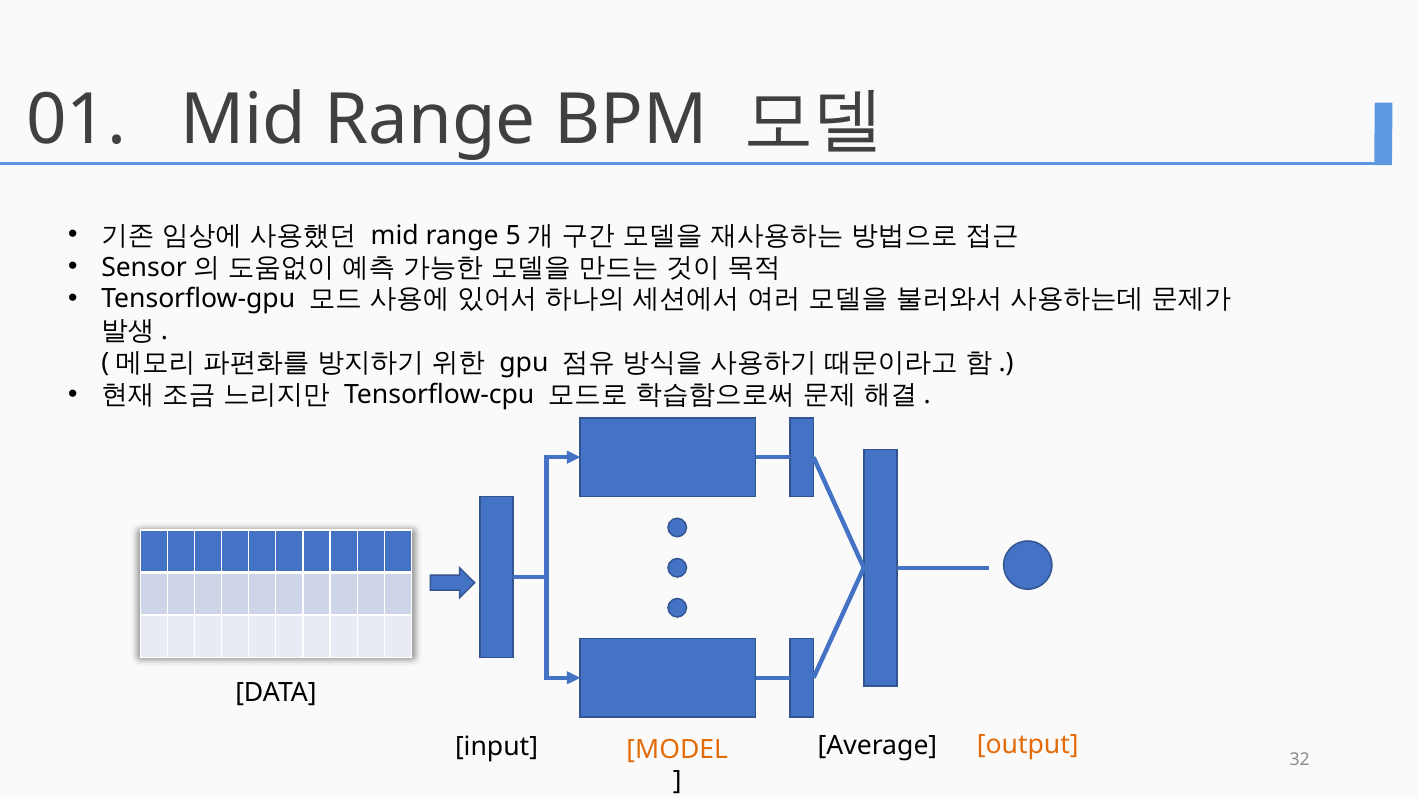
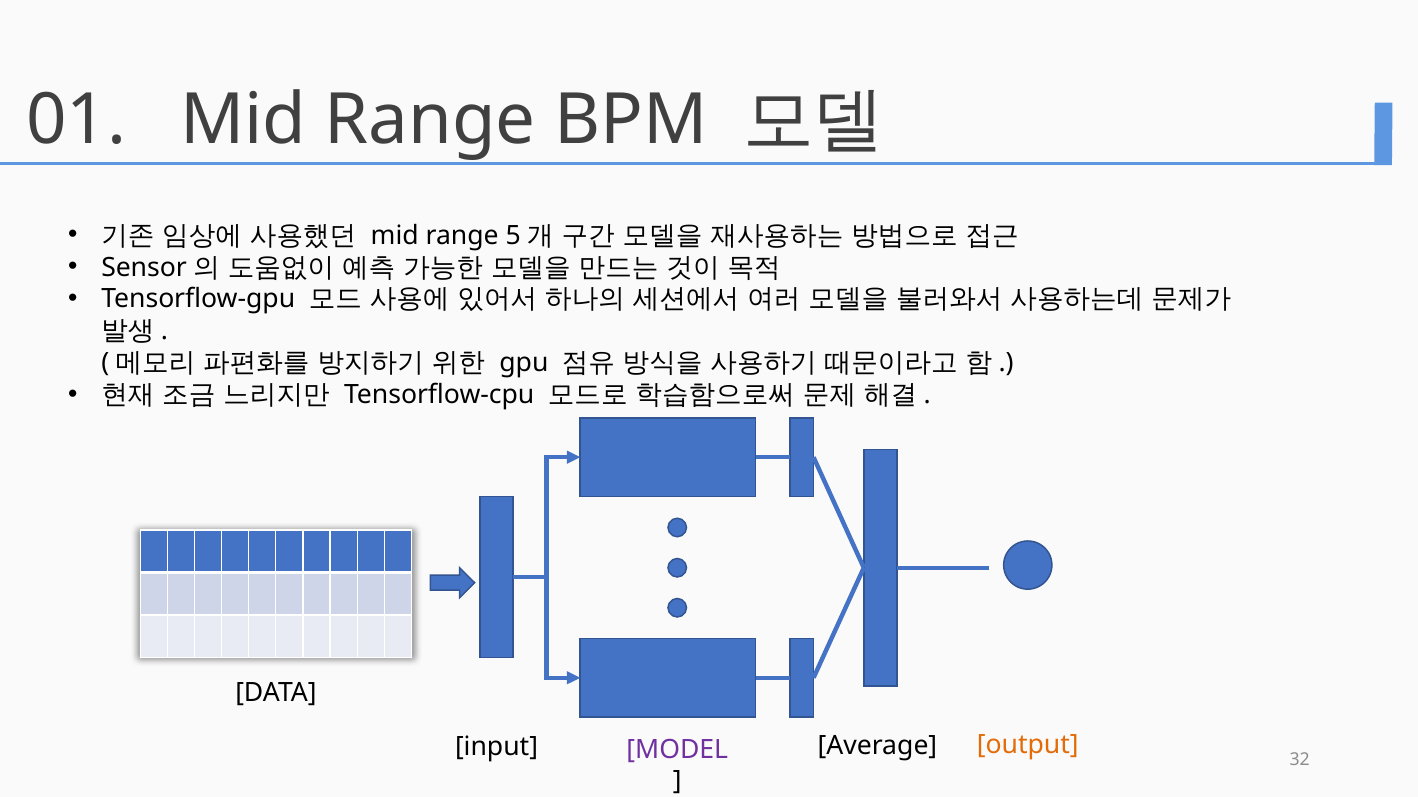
MODEL colour: orange -> purple (677, 750)
